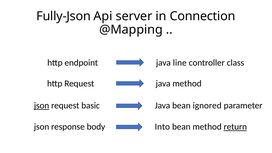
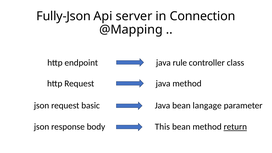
line: line -> rule (180, 63)
json underline: present -> none (42, 106)
ignored: ignored -> langage (207, 106)
Into: Into -> This (162, 127)
